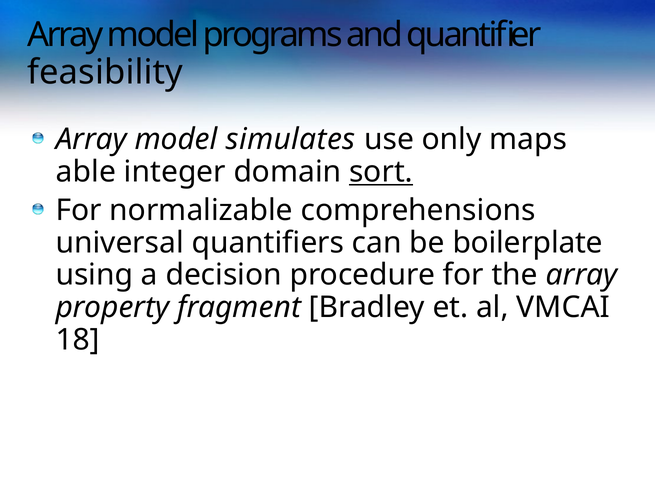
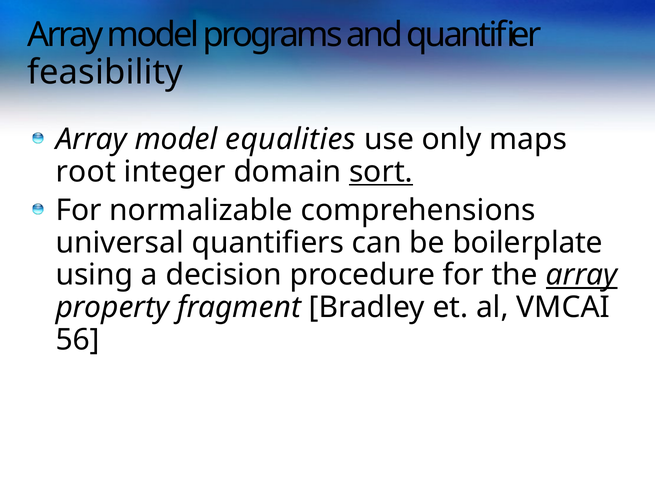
simulates: simulates -> equalities (291, 140)
able: able -> root (86, 172)
array underline: none -> present (582, 275)
18: 18 -> 56 (78, 340)
